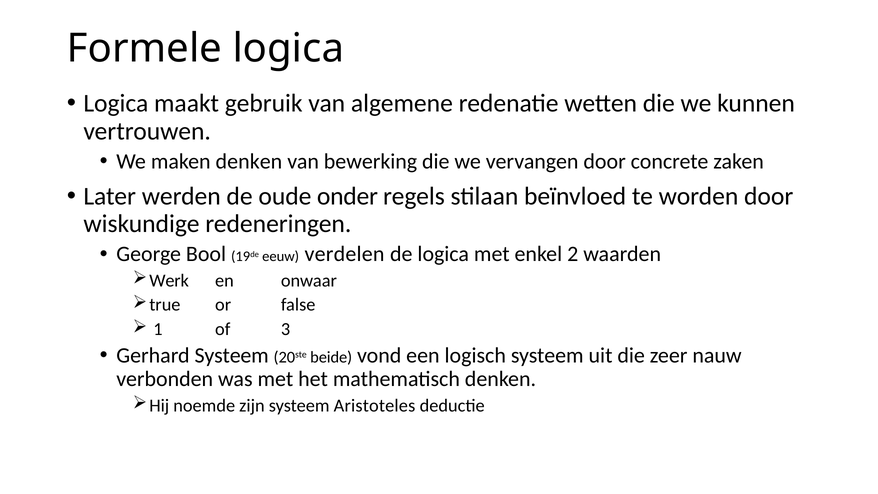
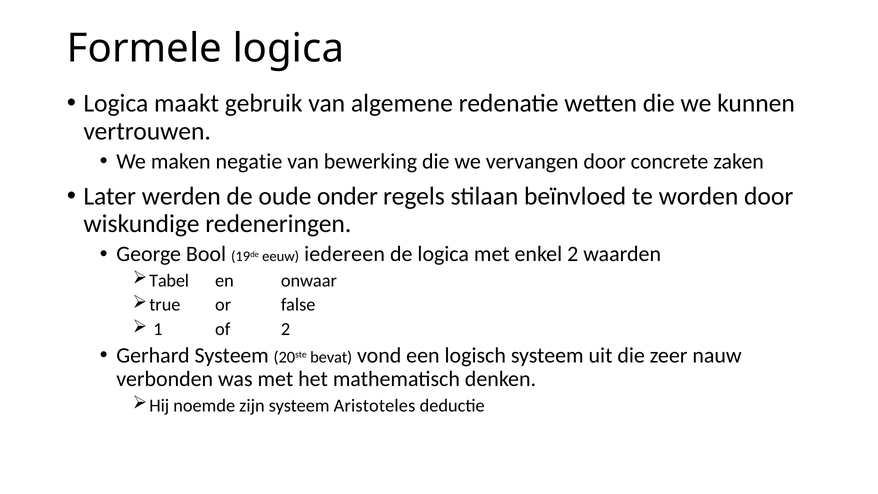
maken denken: denken -> negatie (249, 161)
verdelen: verdelen -> iedereen (345, 254)
Werk: Werk -> Tabel (169, 280)
of 3: 3 -> 2 (286, 329)
beide: beide -> bevat (331, 357)
